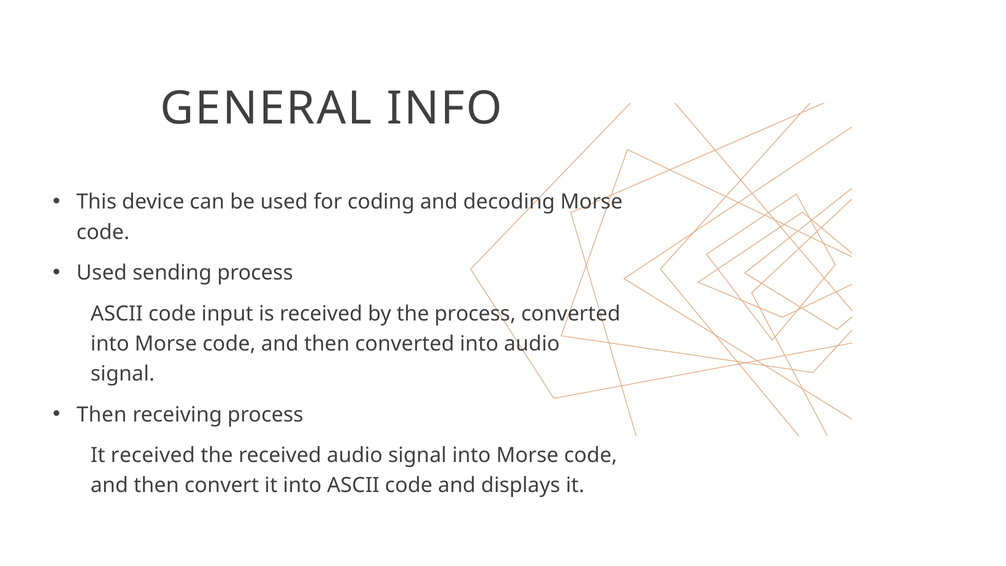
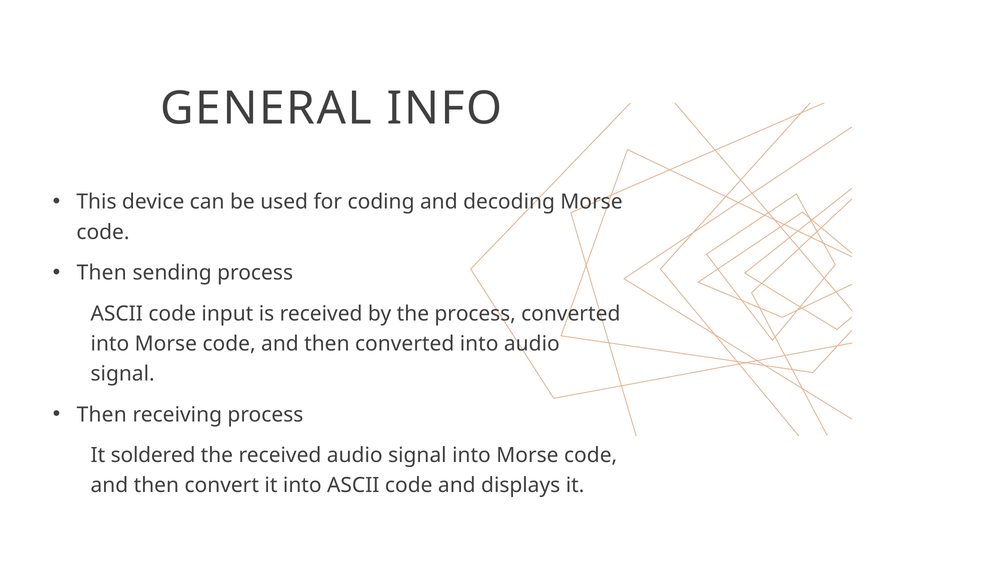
Used: Used -> Then (102, 273)
It received: received -> soldered (153, 455)
